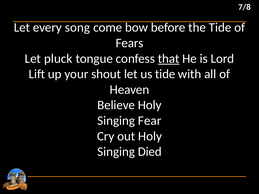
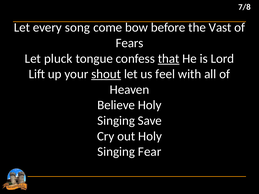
the Tide: Tide -> Vast (220, 28)
shout underline: none -> present (106, 74)
us tide: tide -> feel (165, 74)
Fear: Fear -> Save (150, 121)
Died: Died -> Fear (150, 152)
